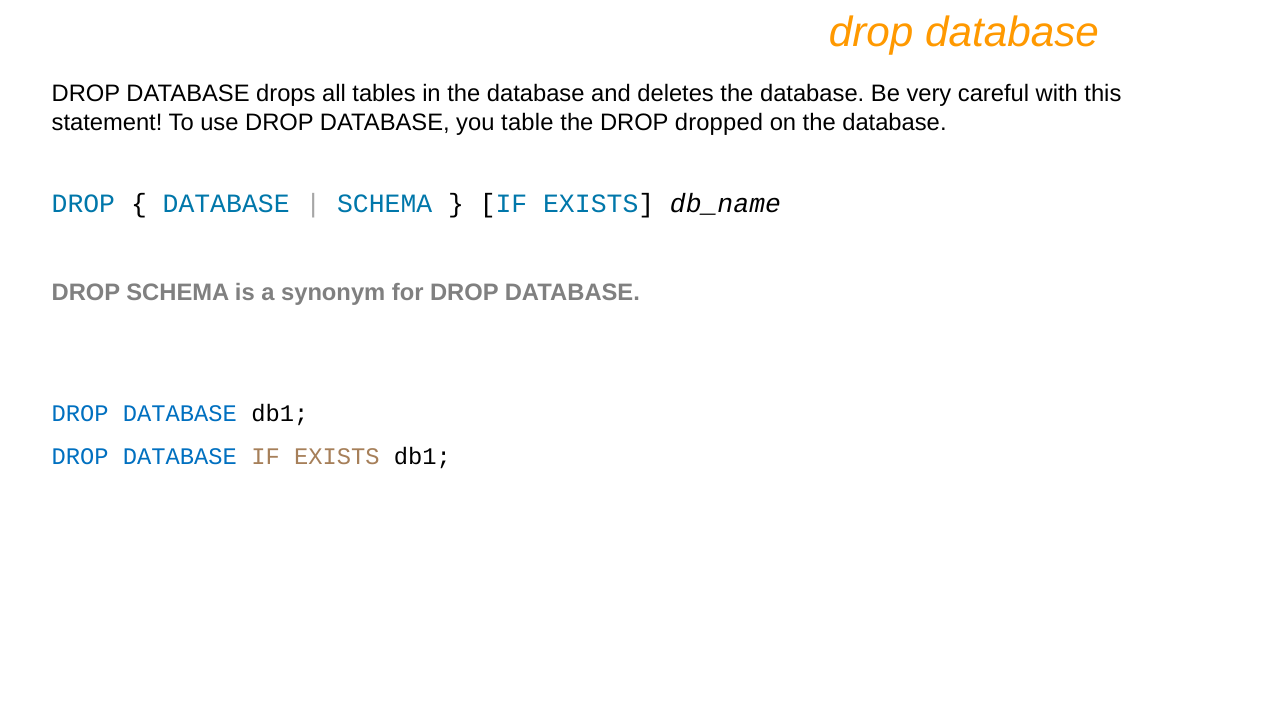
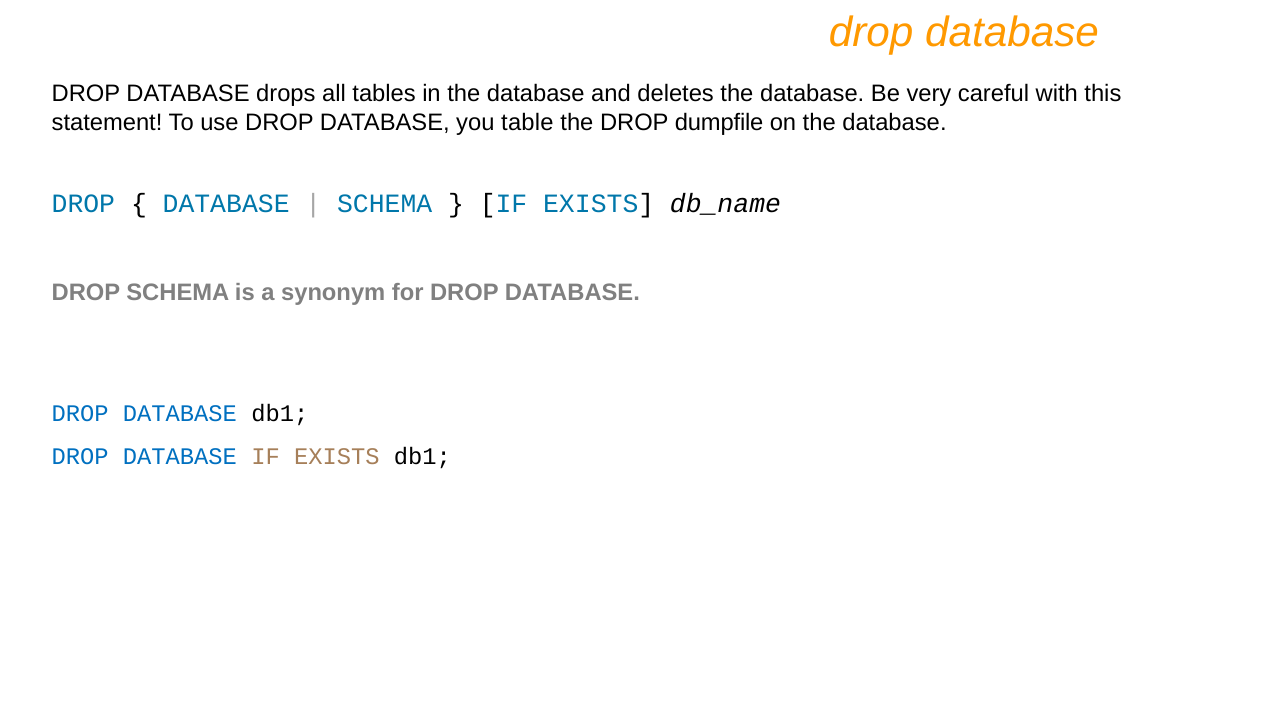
dropped: dropped -> dumpfile (719, 122)
